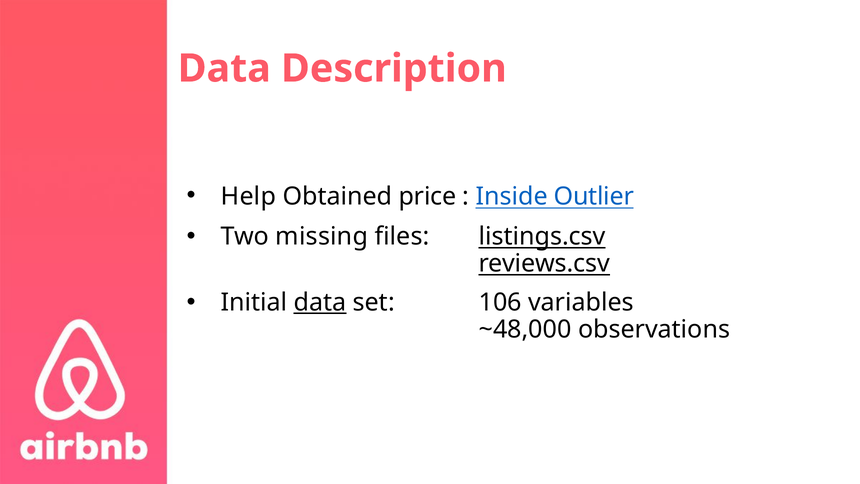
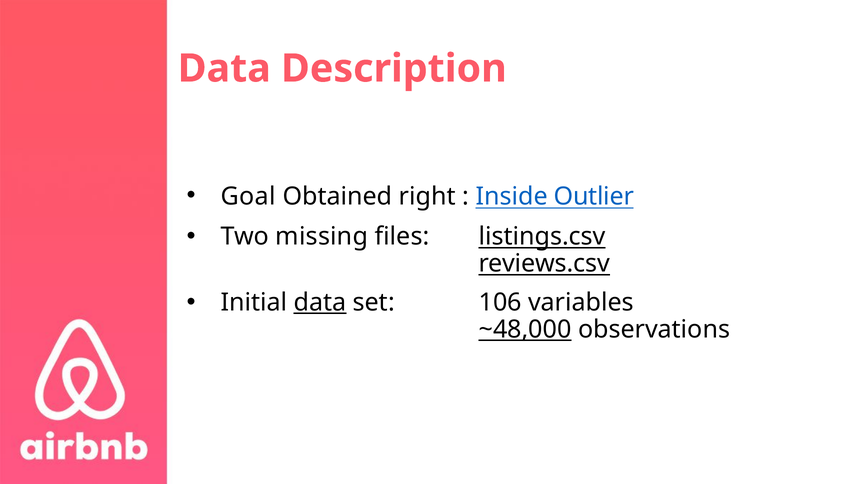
Help: Help -> Goal (248, 197)
price: price -> right (427, 197)
~48,000 underline: none -> present (525, 329)
